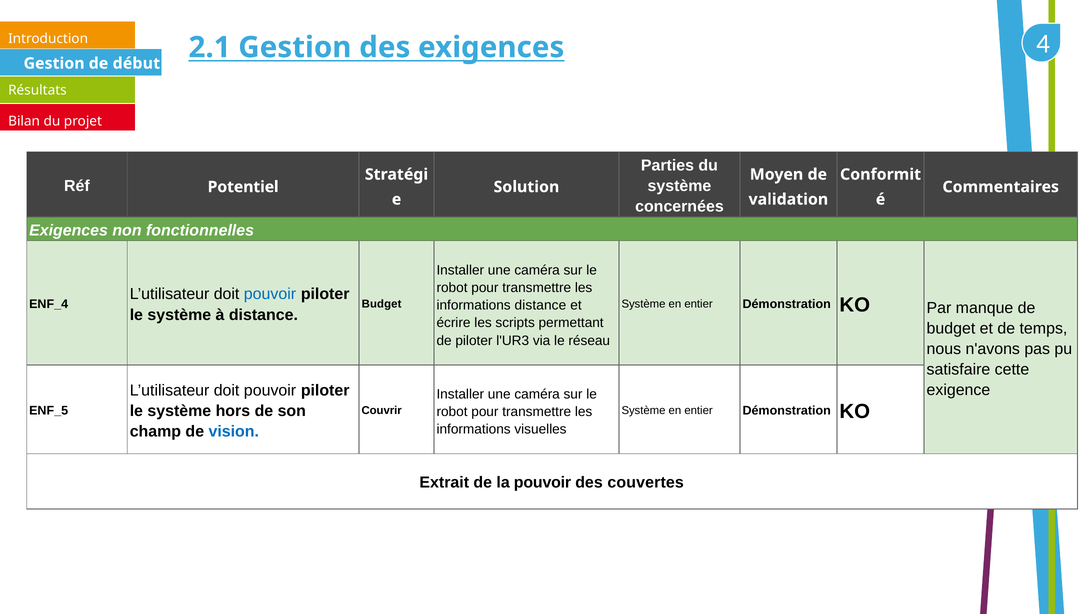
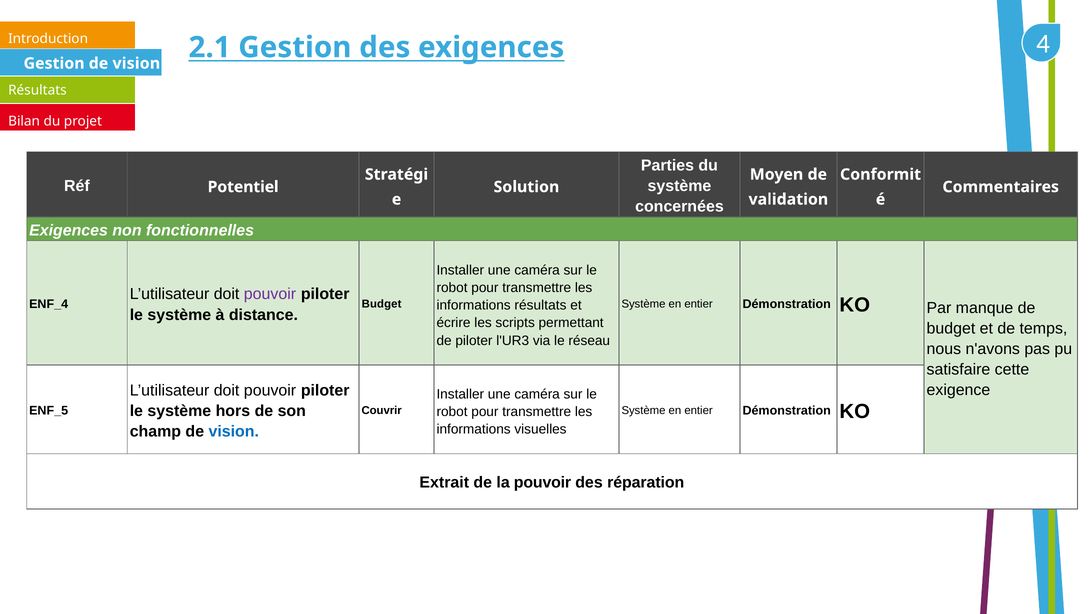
Gestion de début: début -> vision (136, 63)
pouvoir colour: blue -> purple (270, 294)
distance: distance -> résultats (540, 305)
des couvertes: couvertes -> réparation (646, 482)
